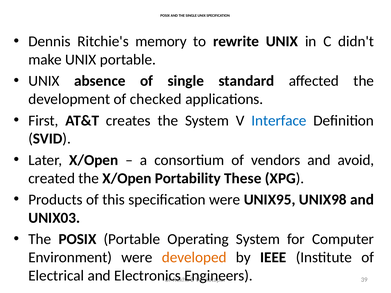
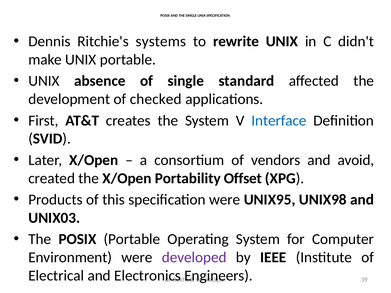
memory: memory -> systems (161, 41)
These: These -> Offset (243, 178)
developed colour: orange -> purple (194, 258)
